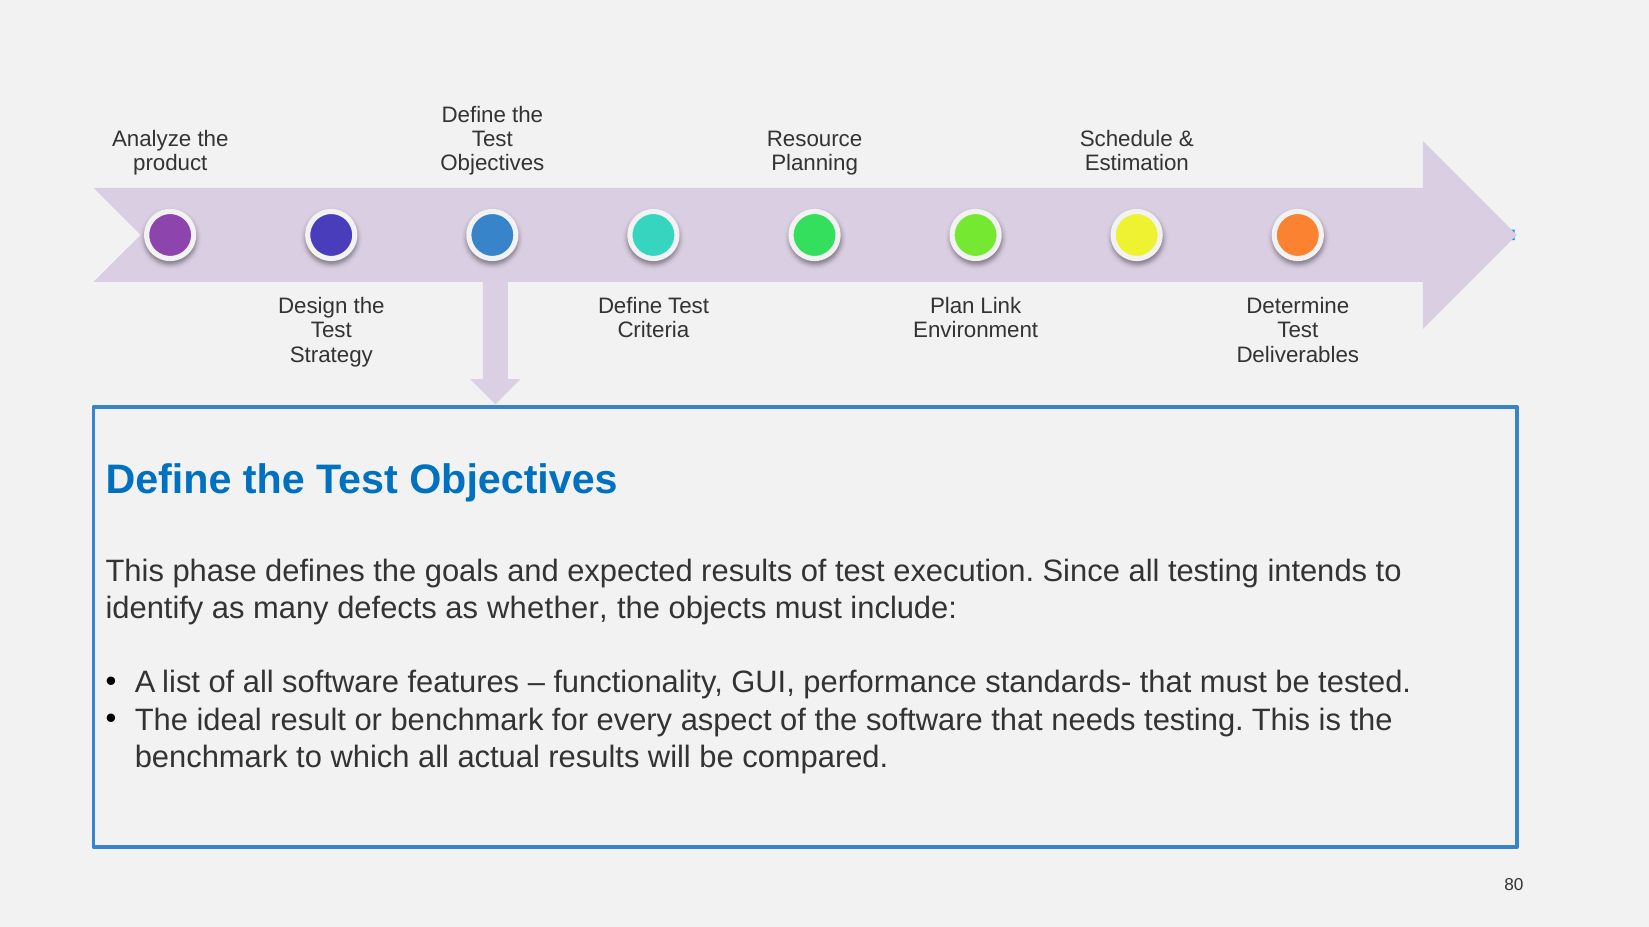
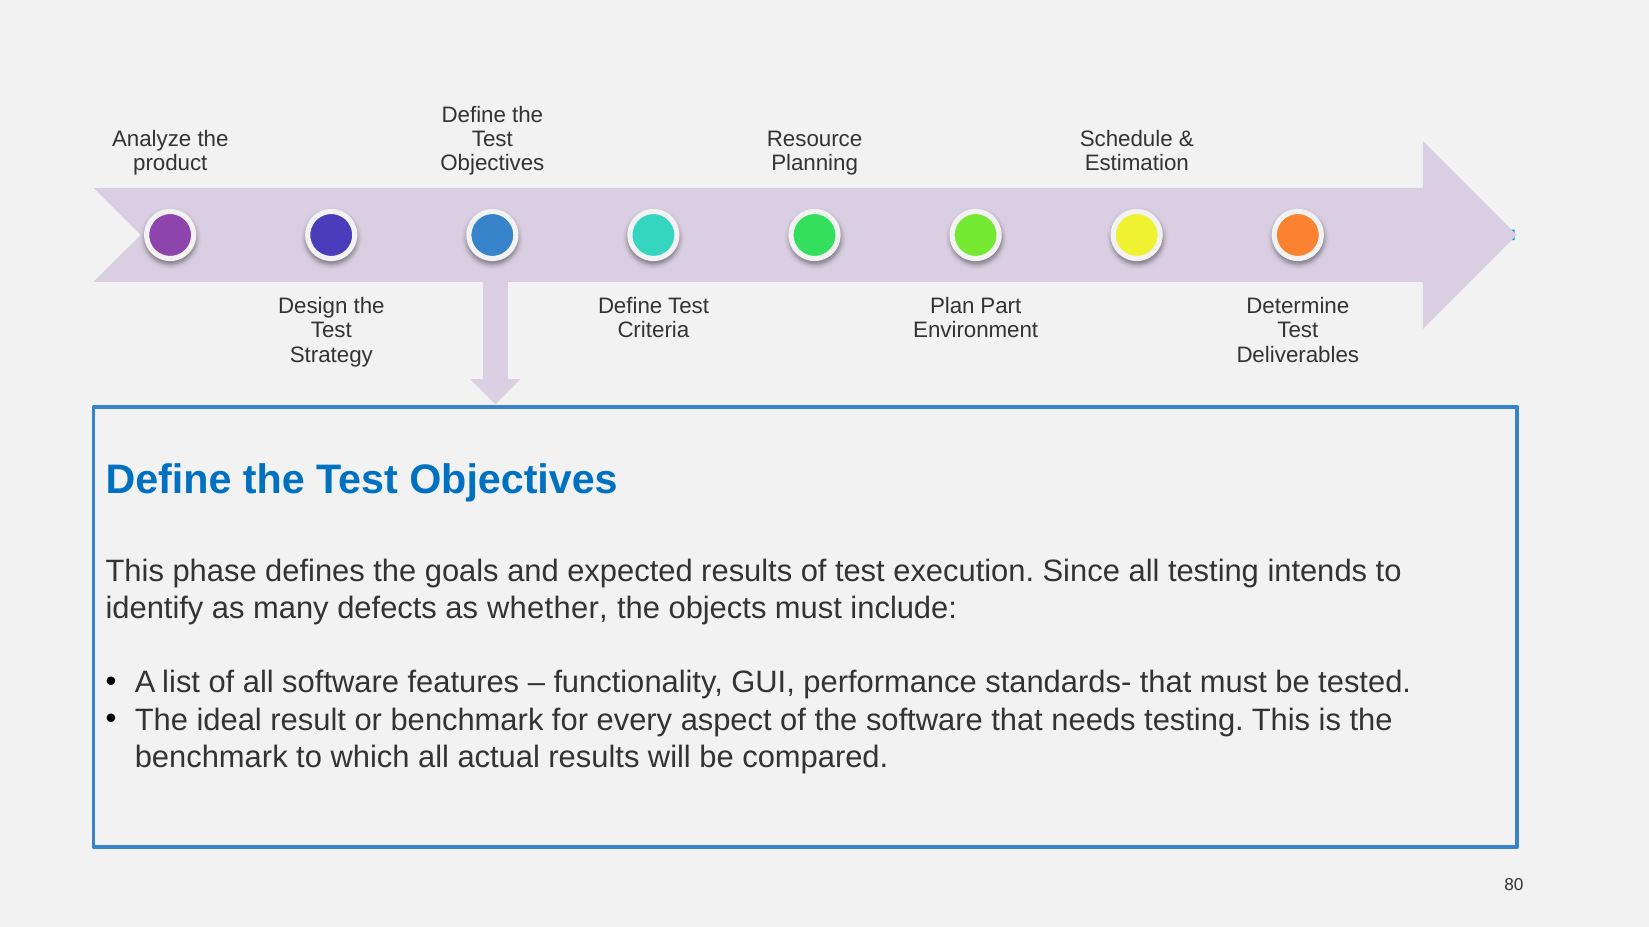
Link: Link -> Part (1001, 307)
